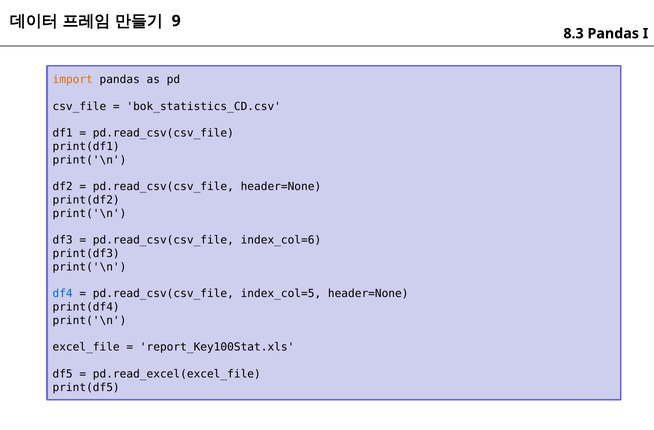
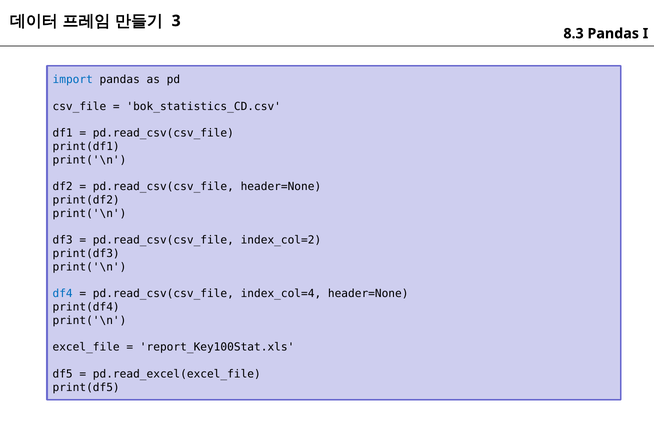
9: 9 -> 3 (176, 21)
import colour: orange -> blue (73, 80)
index_col=6: index_col=6 -> index_col=2 (281, 240)
index_col=5: index_col=5 -> index_col=4 (281, 293)
